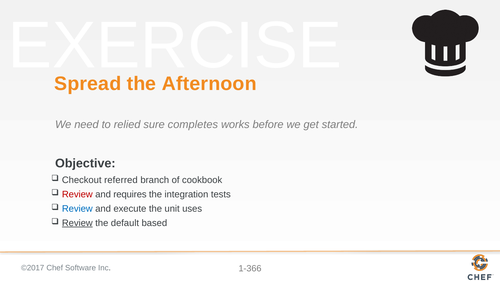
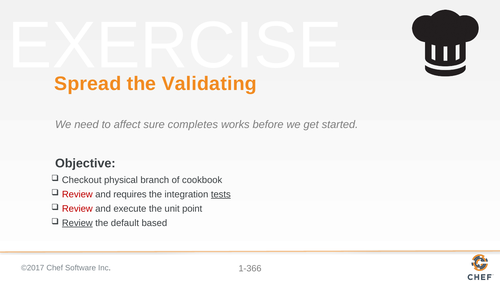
Afternoon: Afternoon -> Validating (209, 84)
relied: relied -> affect (127, 125)
referred: referred -> physical (121, 180)
tests underline: none -> present (221, 194)
Review colour: blue -> red (77, 209)
uses: uses -> point (192, 209)
